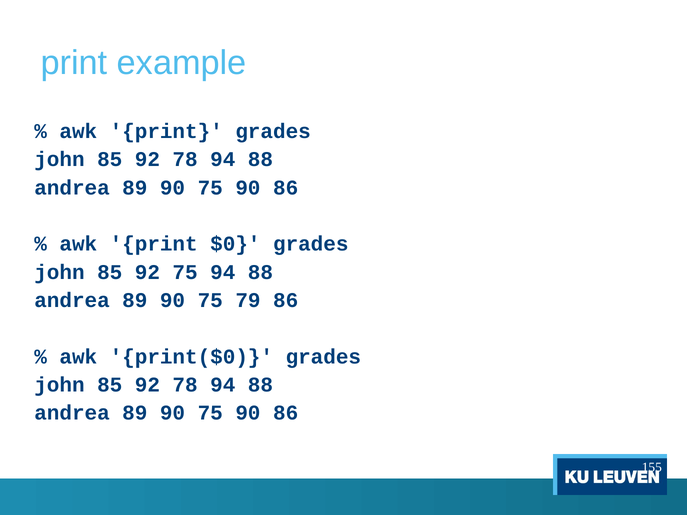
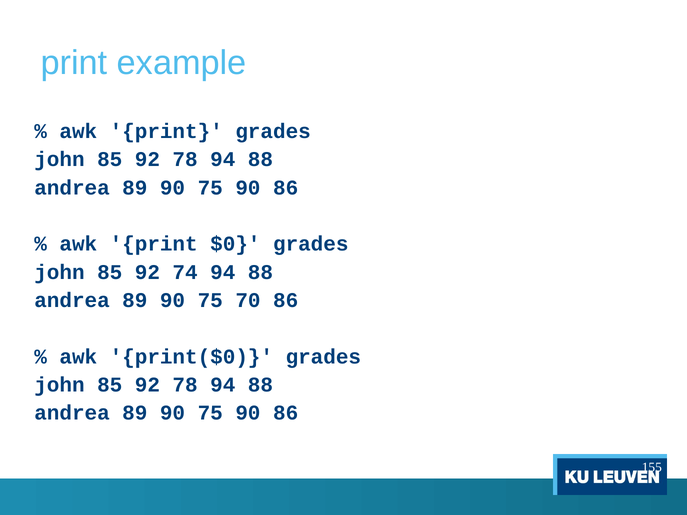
92 75: 75 -> 74 (185, 272)
79: 79 -> 70 (248, 301)
